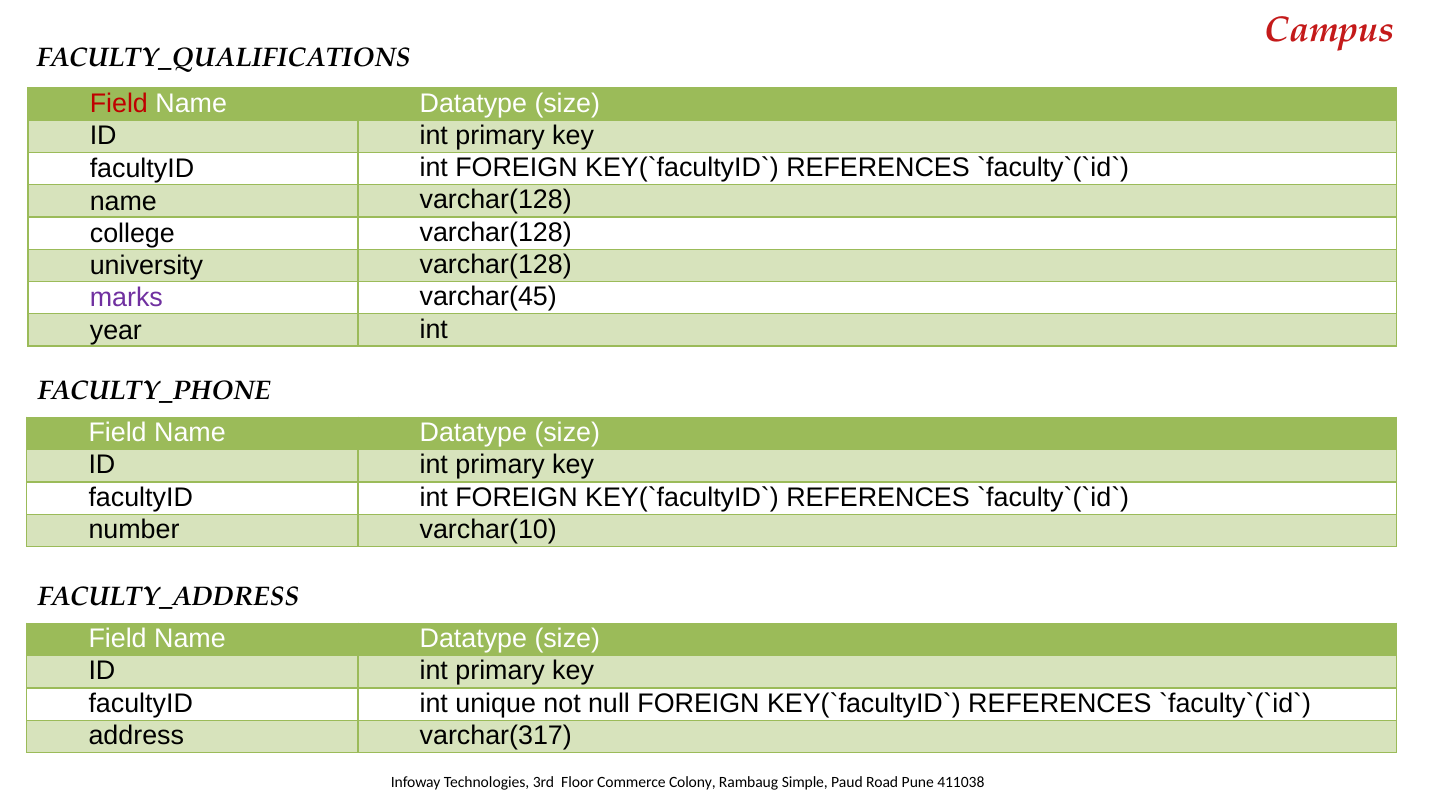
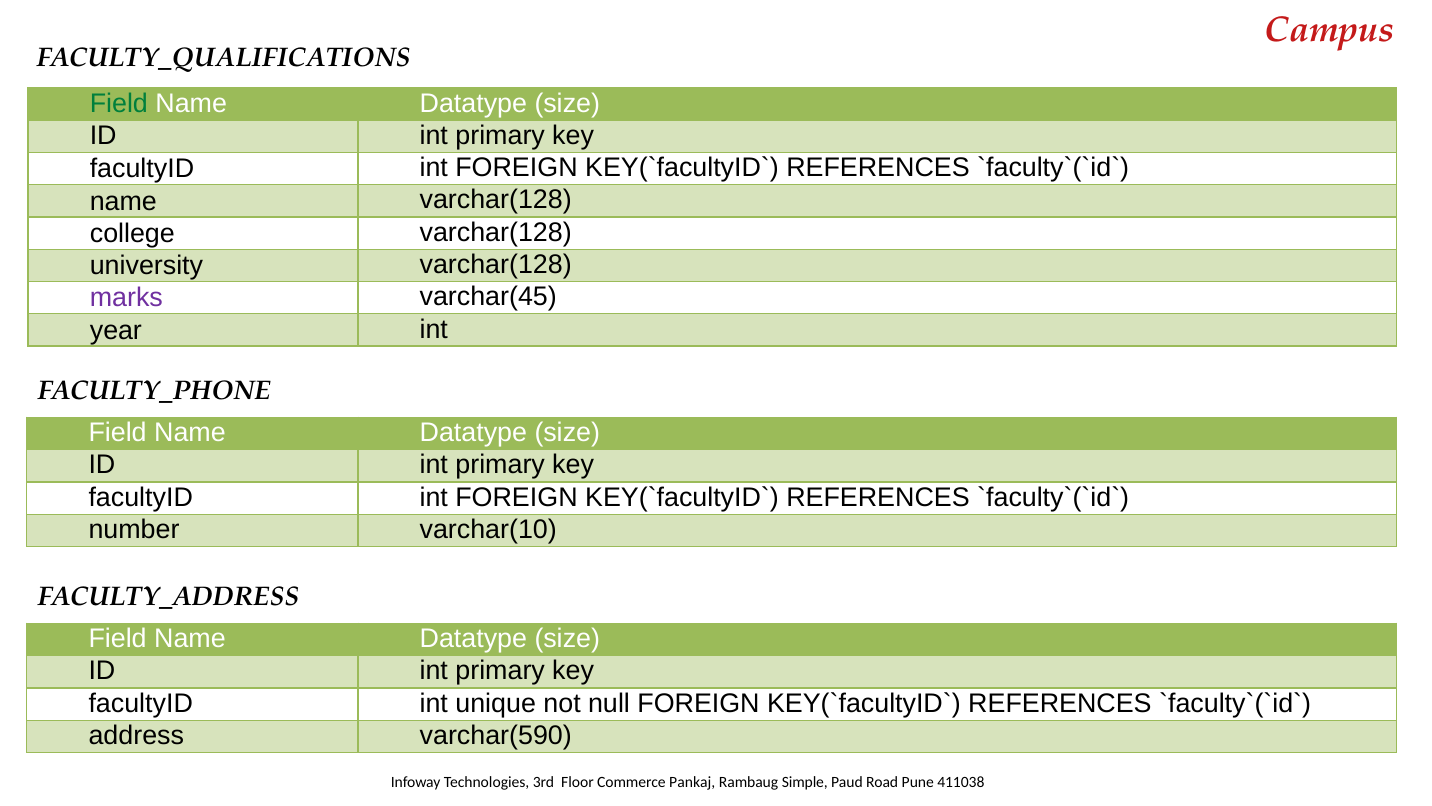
Field colour: red -> green (119, 103)
varchar(317: varchar(317 -> varchar(590 (496, 735)
Colony: Colony -> Pankaj (692, 782)
